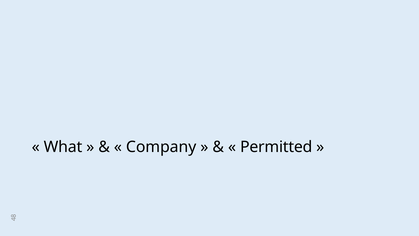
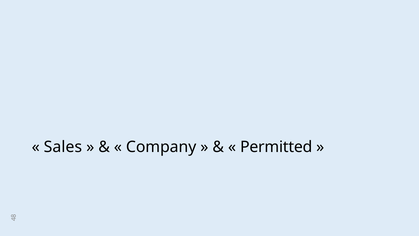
What: What -> Sales (63, 147)
